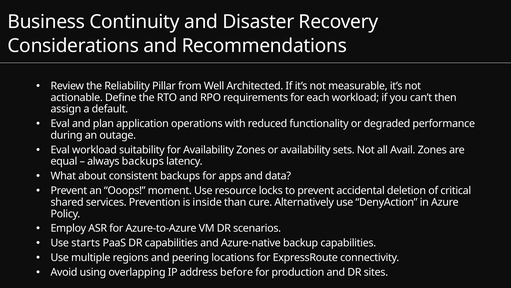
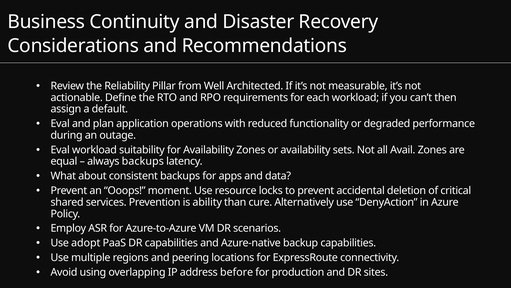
inside: inside -> ability (207, 202)
starts: starts -> adopt (86, 243)
